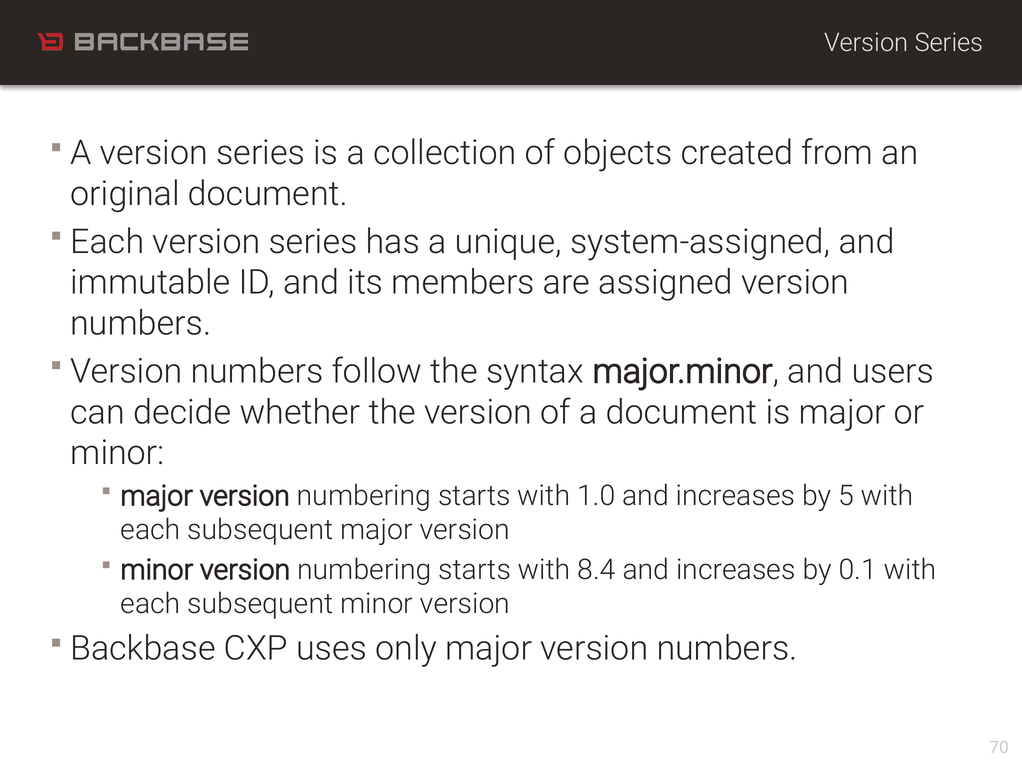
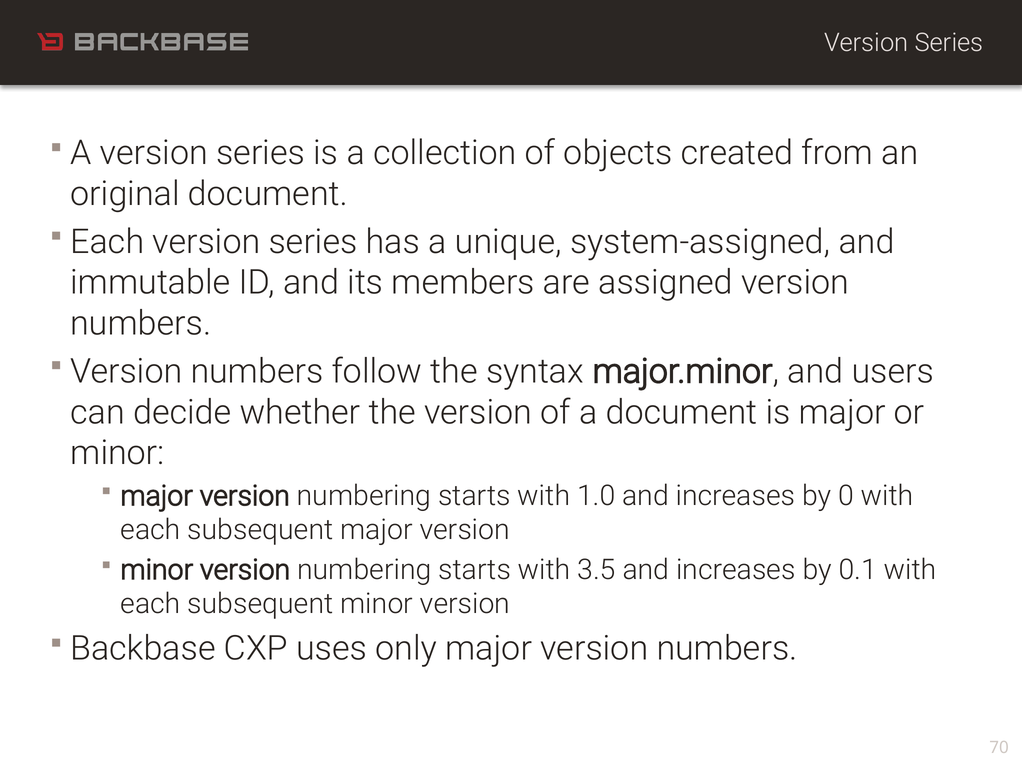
5: 5 -> 0 (846, 496)
8.4: 8.4 -> 3.5 (596, 569)
